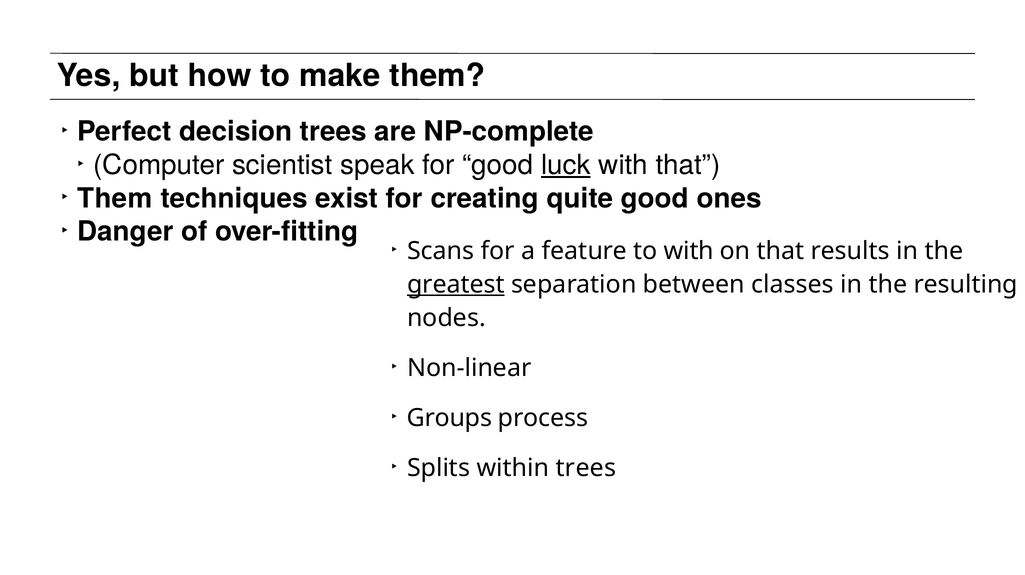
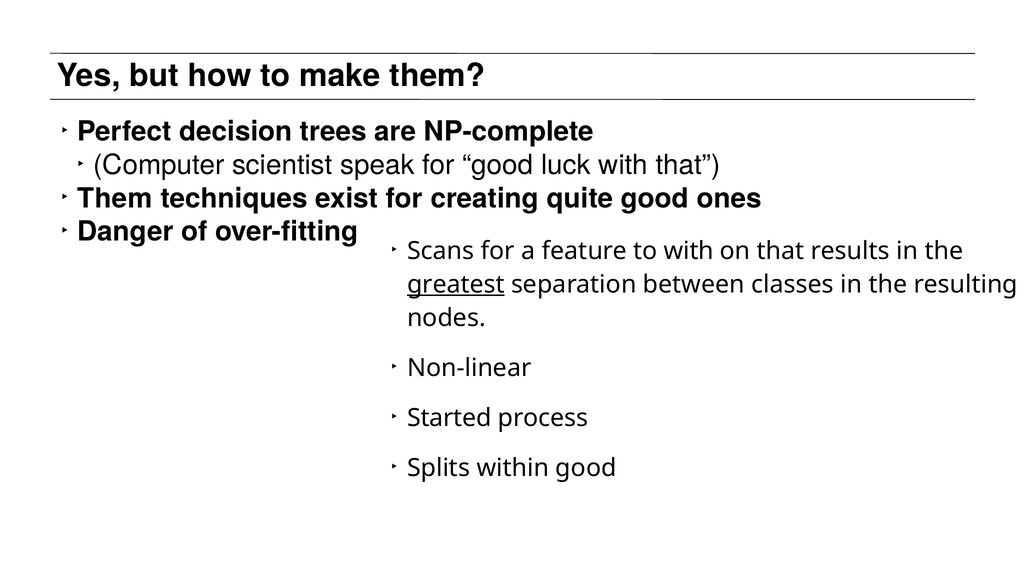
luck underline: present -> none (566, 165)
Groups: Groups -> Started (449, 418)
within trees: trees -> good (586, 468)
